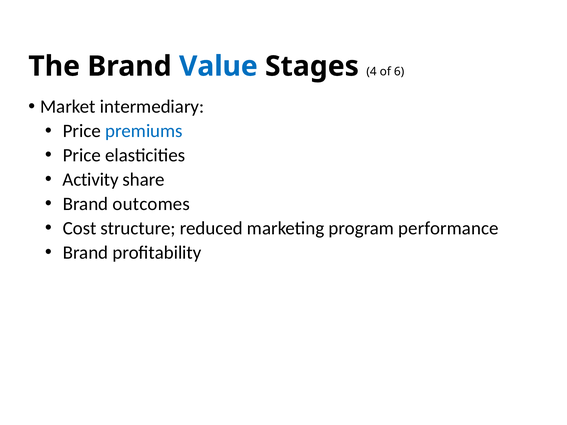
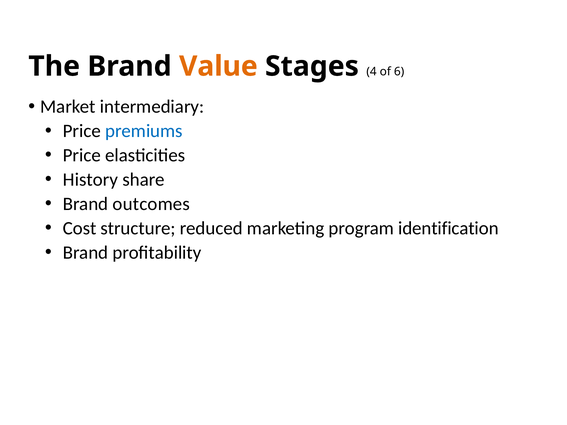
Value colour: blue -> orange (218, 66)
Activity: Activity -> History (90, 180)
performance: performance -> identification (448, 228)
